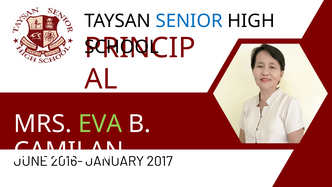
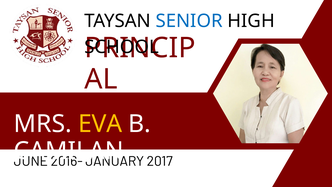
EVA colour: light green -> yellow (100, 124)
